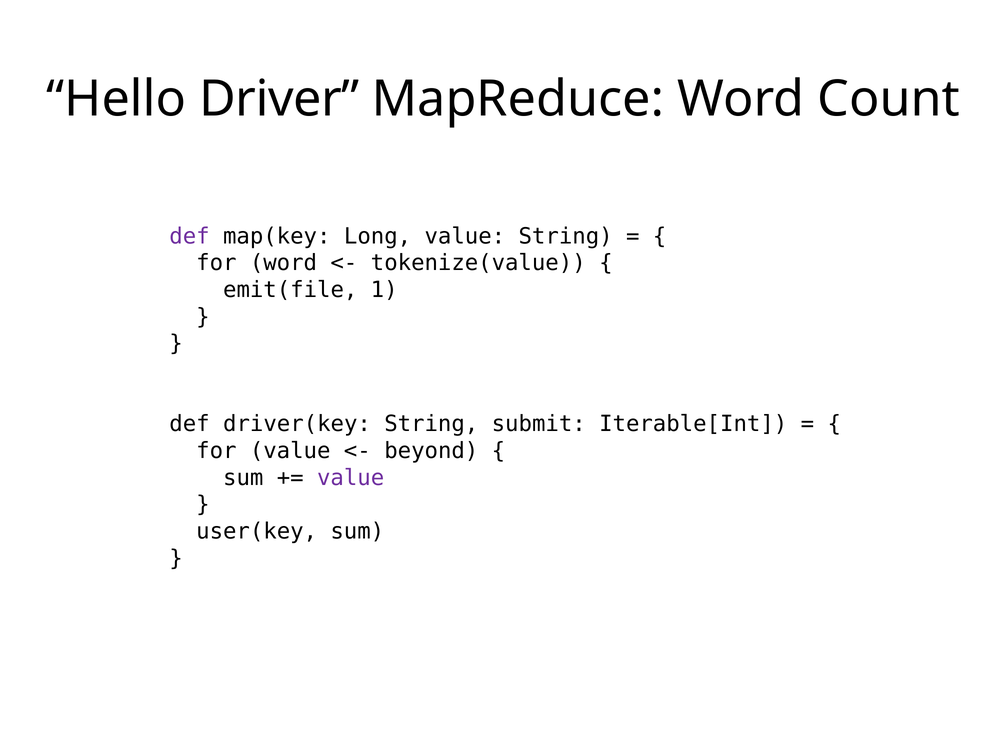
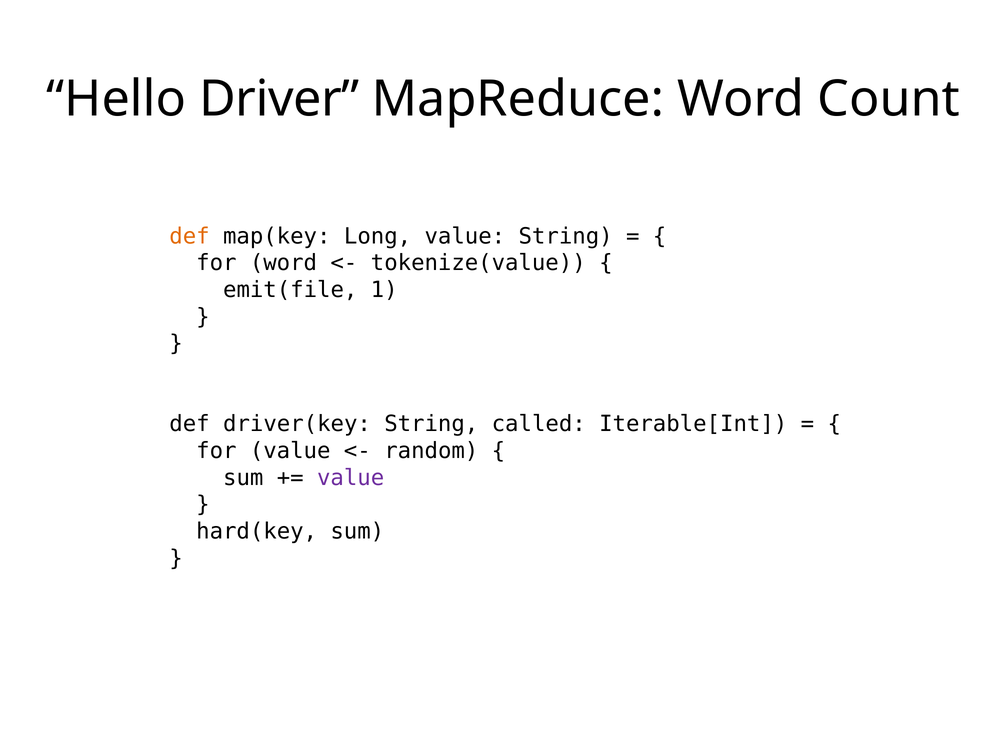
def colour: purple -> orange (190, 236)
submit: submit -> called (539, 424)
beyond: beyond -> random (431, 451)
user(key: user(key -> hard(key (257, 532)
